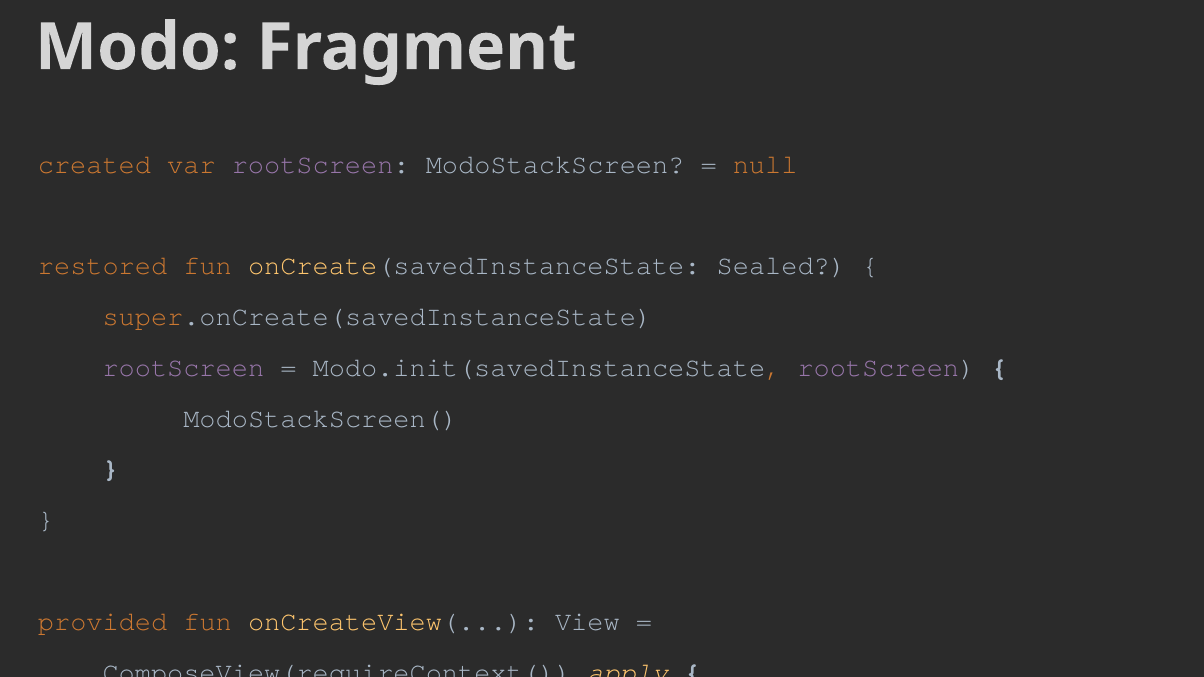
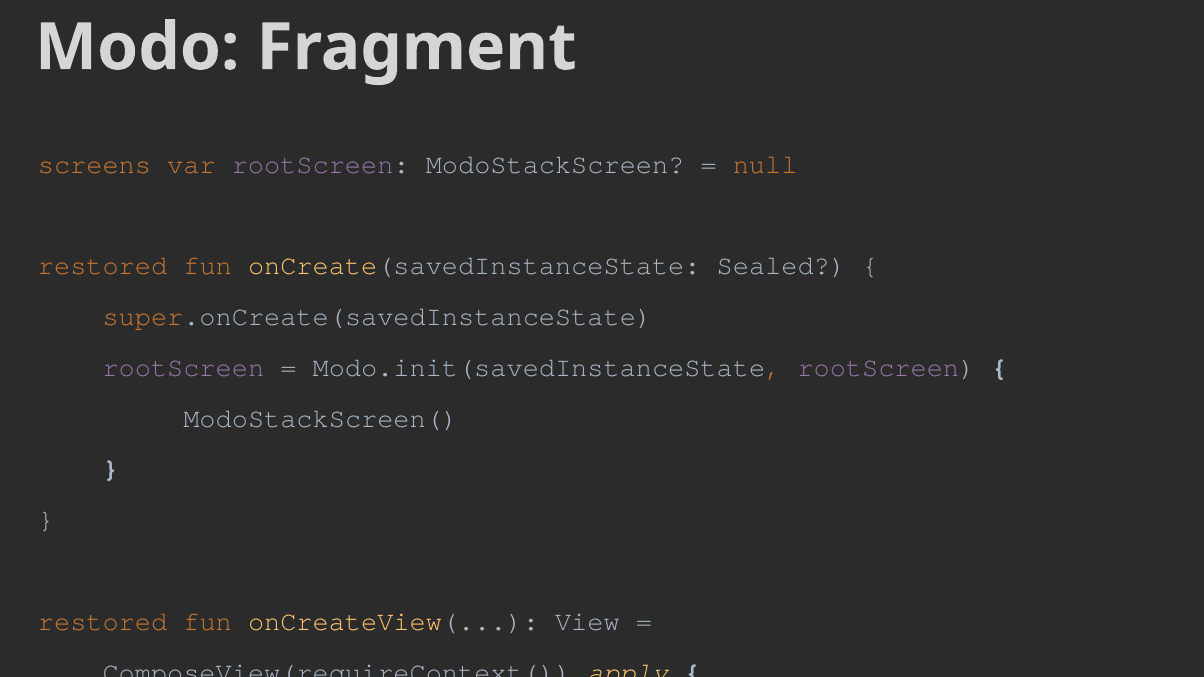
created: created -> screens (94, 164)
provided: provided -> restored (103, 622)
